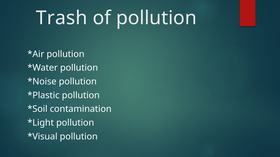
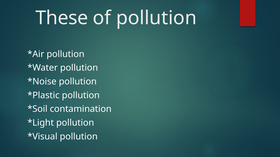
Trash: Trash -> These (62, 18)
